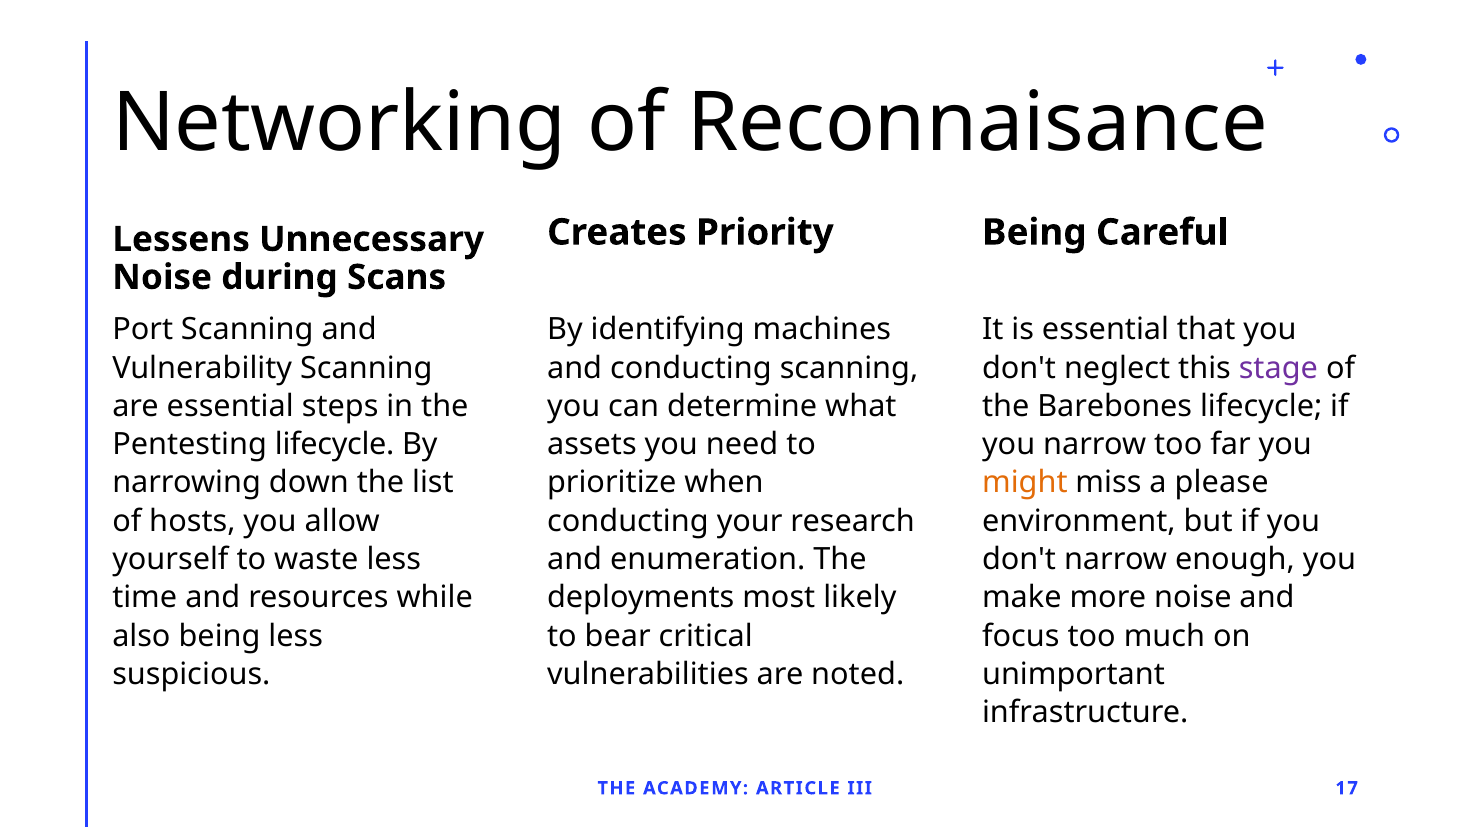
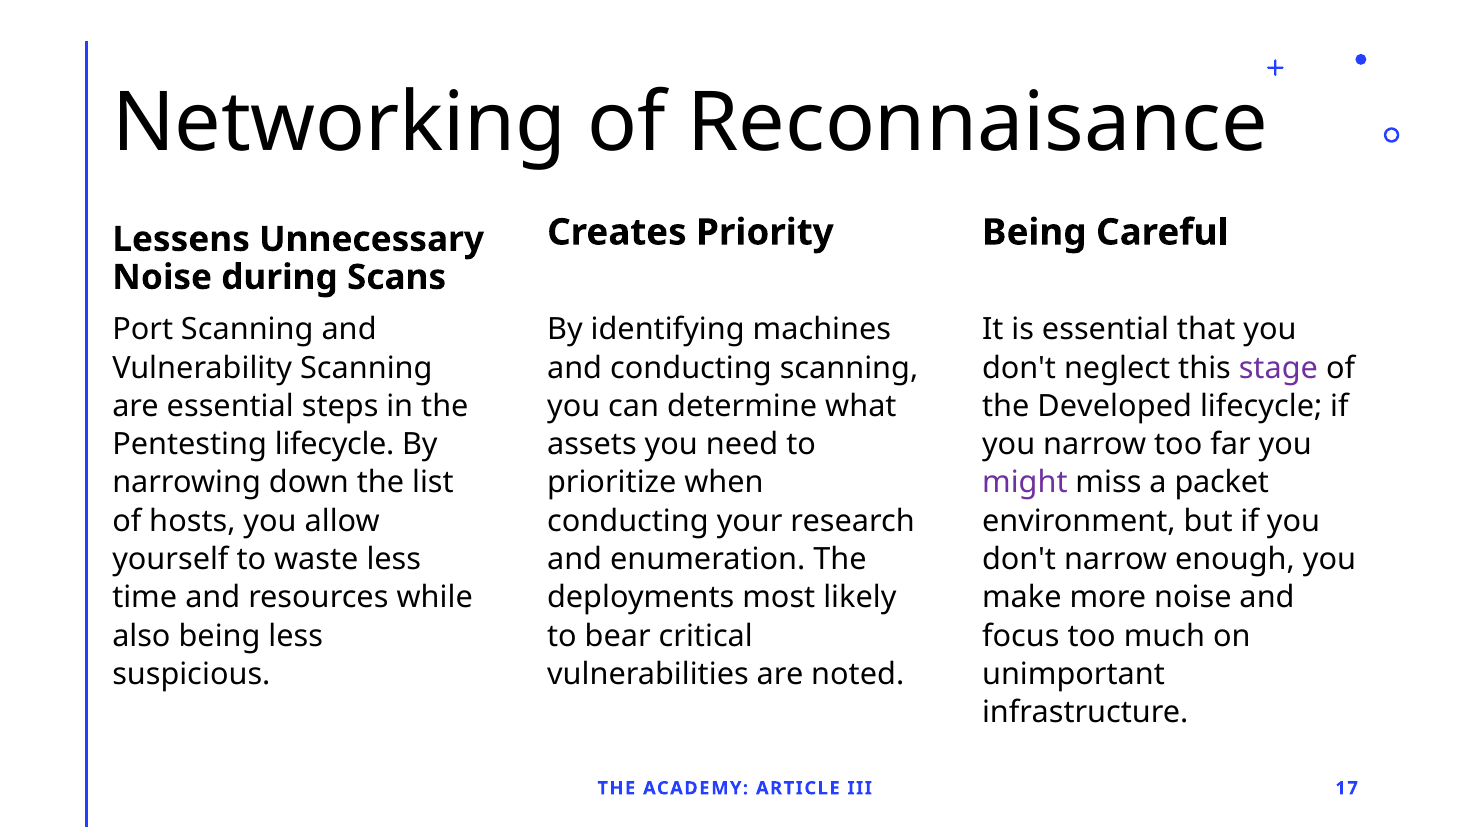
Barebones: Barebones -> Developed (1115, 406)
might colour: orange -> purple (1025, 483)
please: please -> packet (1222, 483)
